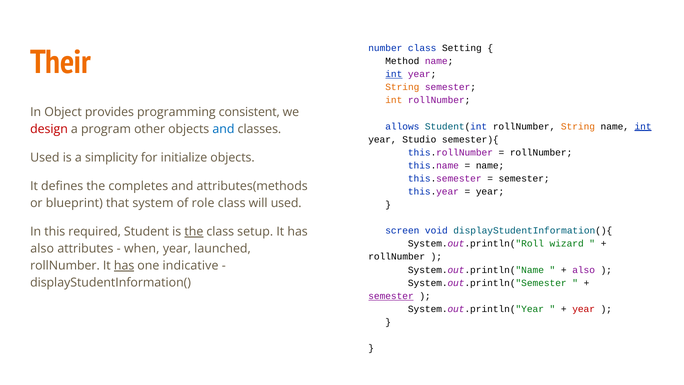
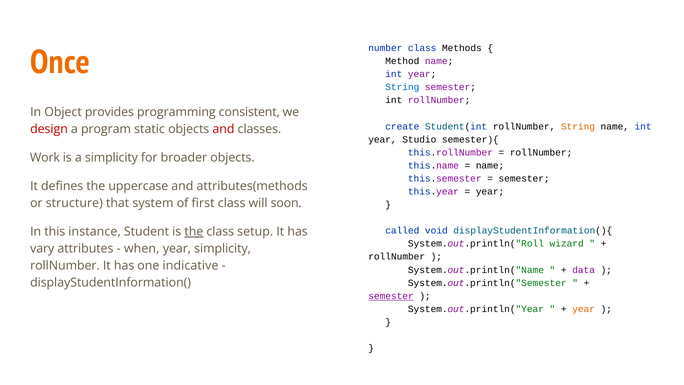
Setting: Setting -> Methods (462, 48)
Their: Their -> Once (60, 62)
int underline: present -> none (394, 74)
String colour: orange -> blue (402, 87)
int colour: orange -> black (394, 100)
allows: allows -> create (402, 126)
int underline: present -> none (643, 126)
other: other -> static (150, 129)
and colour: blue -> red (223, 129)
Used: Used -> Work (45, 158)
initialize: initialize -> broader (184, 158)
completes: completes -> uppercase (138, 186)
blueprint: blueprint -> structure (74, 203)
role: role -> first (203, 203)
will used: used -> soon (286, 203)
required: required -> instance (95, 231)
screen: screen -> called (402, 231)
also: also -> vary (42, 248)
year launched: launched -> simplicity (223, 248)
has underline: present -> none (124, 266)
also: also -> data (584, 270)
year colour: red -> orange (584, 309)
